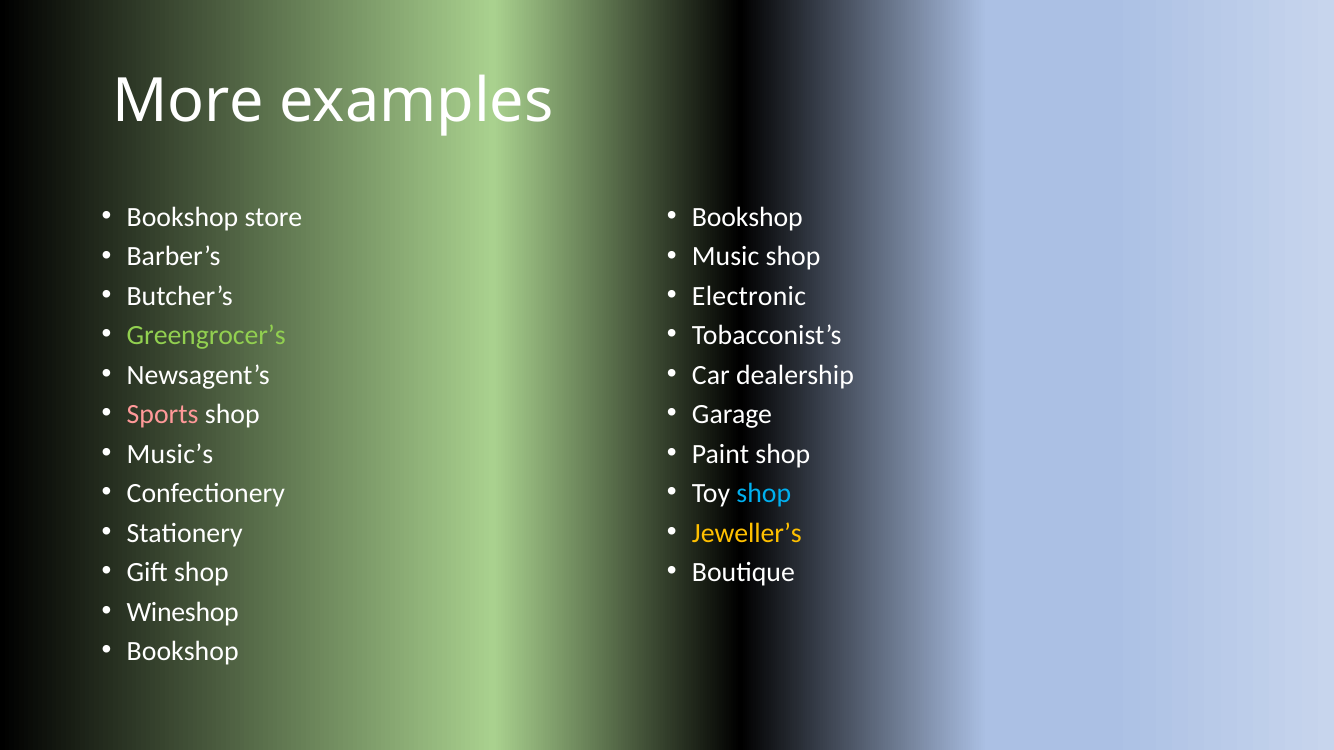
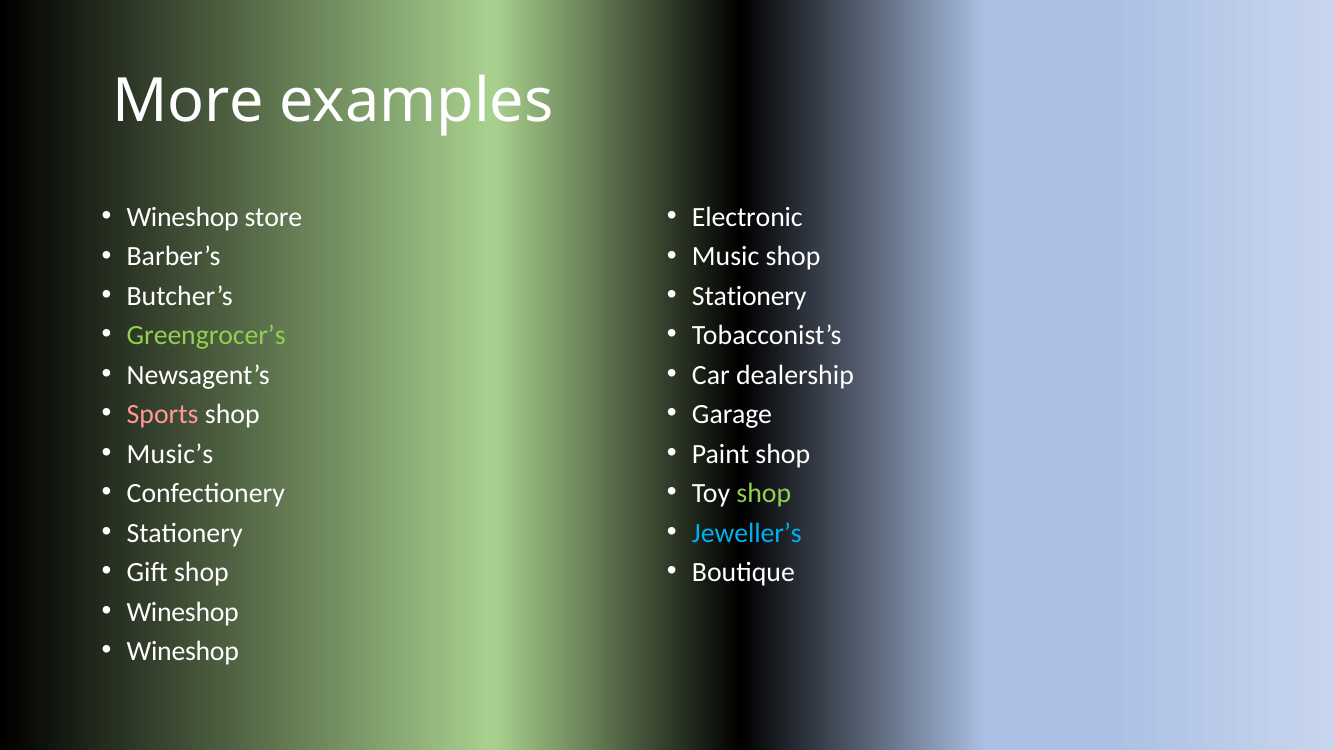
Bookshop: Bookshop -> Wineshop (183, 217)
Bookshop: Bookshop -> Electronic (747, 217)
Electronic: Electronic -> Stationery (749, 296)
shop colour: light blue -> light green (764, 494)
Jeweller’s colour: yellow -> light blue (747, 533)
Bookshop: Bookshop -> Wineshop (183, 652)
